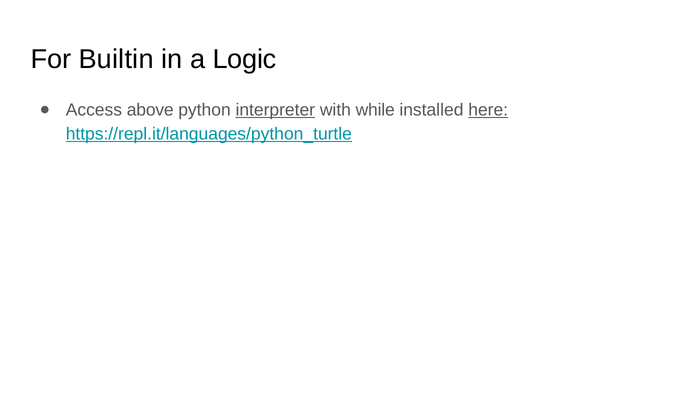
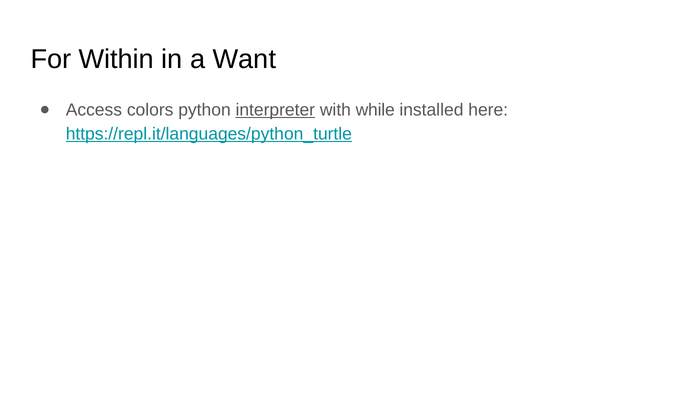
Builtin: Builtin -> Within (116, 59)
Logic: Logic -> Want (244, 59)
above: above -> colors (150, 110)
here underline: present -> none (488, 110)
